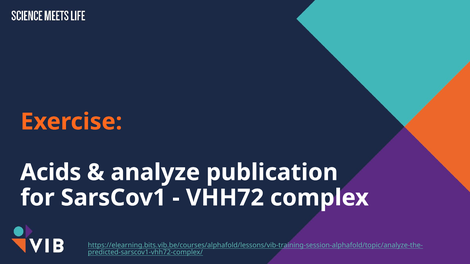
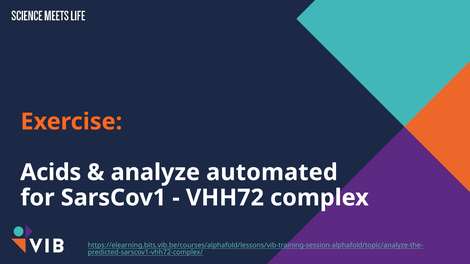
publication: publication -> automated (272, 173)
